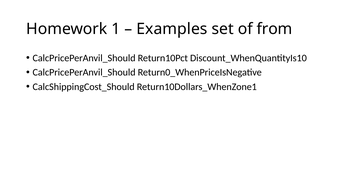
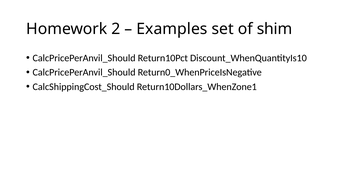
1: 1 -> 2 (116, 29)
from: from -> shim (275, 29)
